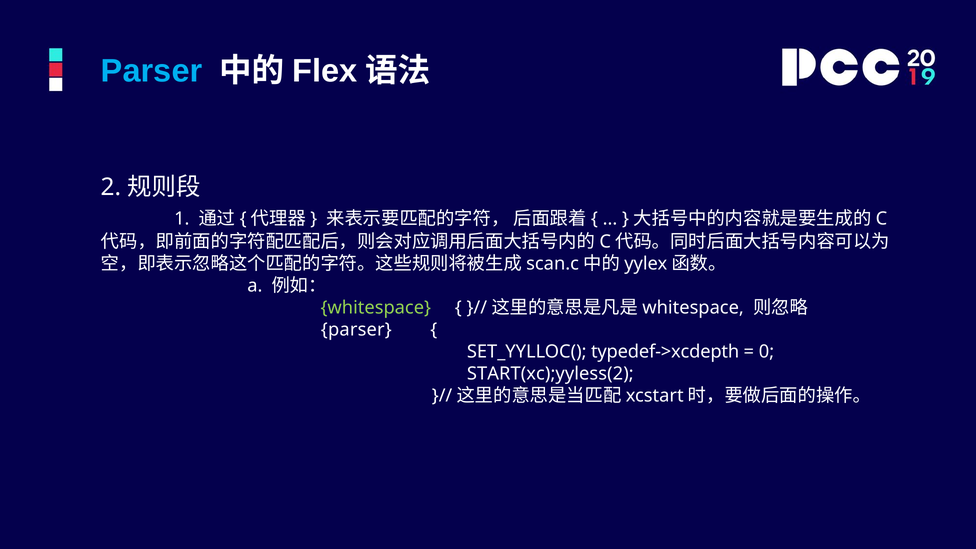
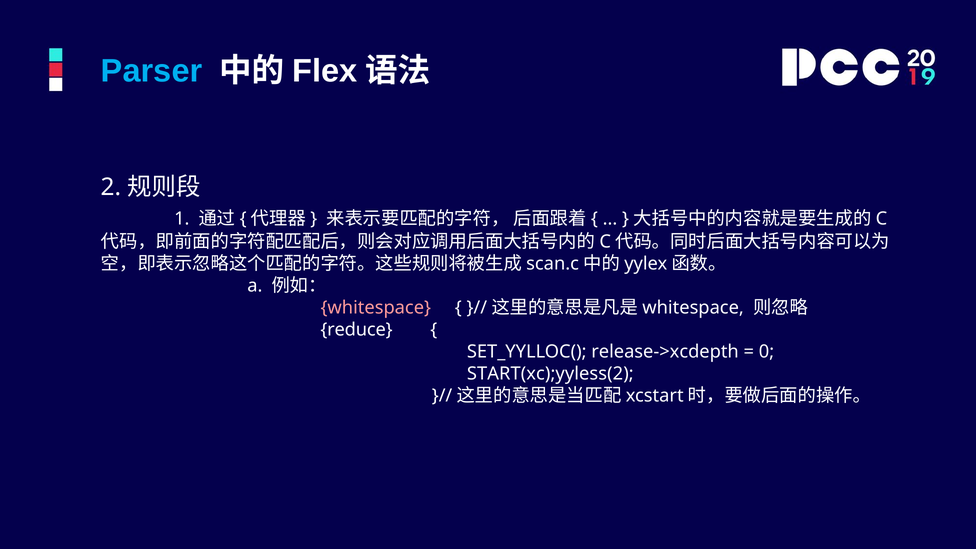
whitespace colour: light green -> pink (376, 308)
parser: parser -> reduce (357, 330)
typedef->xcdepth: typedef->xcdepth -> release->xcdepth (665, 352)
